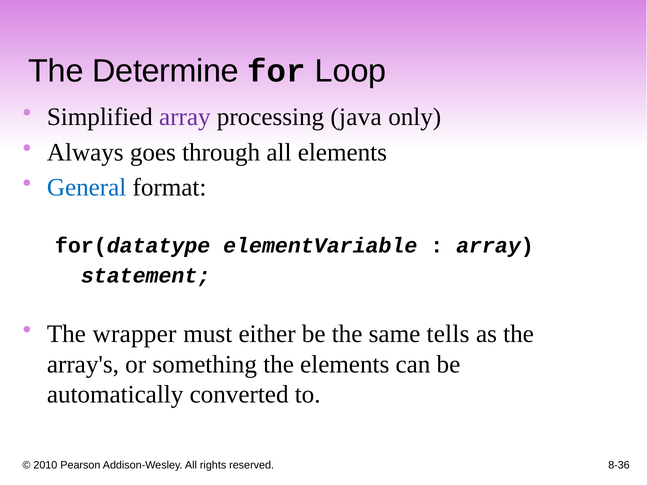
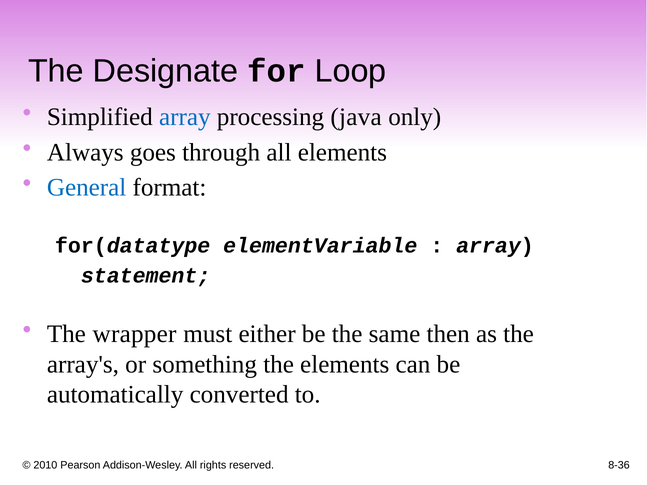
Determine: Determine -> Designate (165, 71)
array colour: purple -> blue (185, 117)
tells: tells -> then (448, 334)
